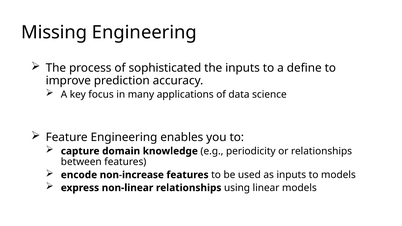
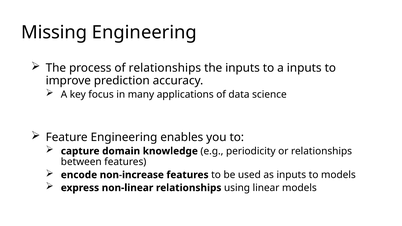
of sophisticated: sophisticated -> relationships (165, 68)
a define: define -> inputs (304, 68)
